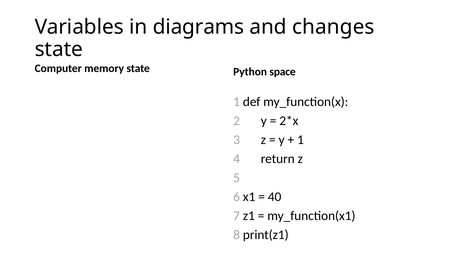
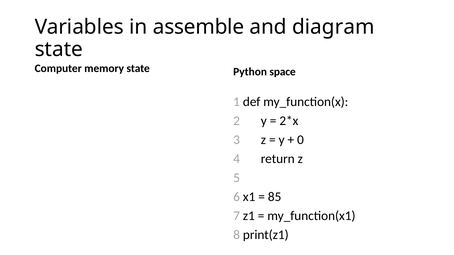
diagrams: diagrams -> assemble (199, 27)
changes: changes -> diagram (333, 27)
1: 1 -> 0 (300, 140)
40: 40 -> 85 (275, 197)
